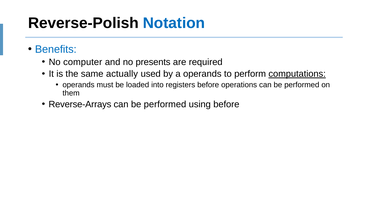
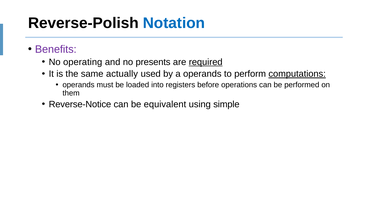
Benefits colour: blue -> purple (56, 49)
computer: computer -> operating (83, 62)
required underline: none -> present (206, 62)
Reverse-Arrays: Reverse-Arrays -> Reverse-Notice (80, 104)
performed: performed -> equivalent (165, 104)
using before: before -> simple (226, 104)
